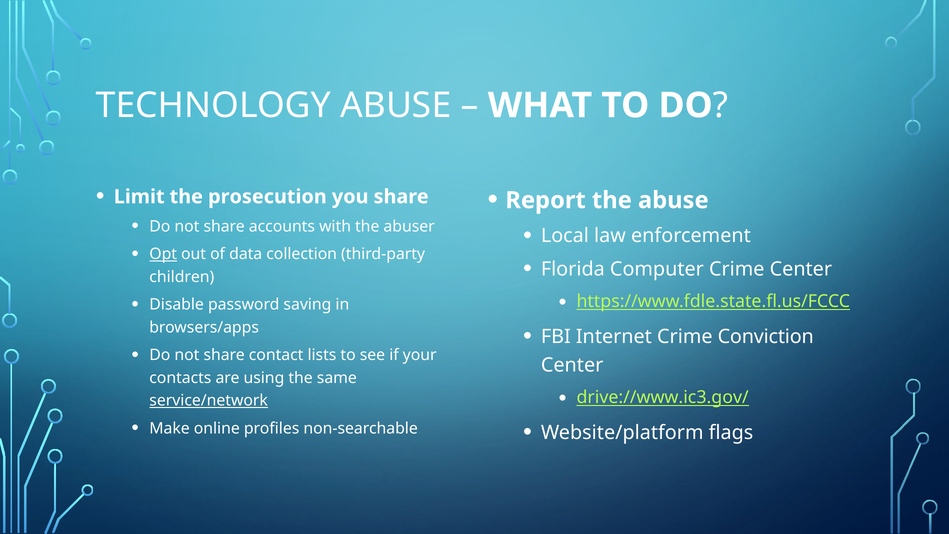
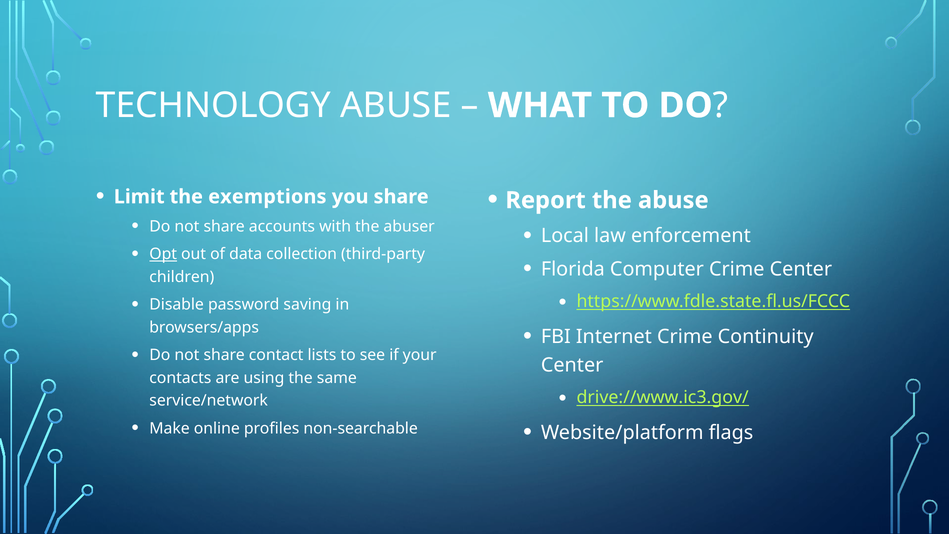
prosecution: prosecution -> exemptions (267, 197)
Conviction: Conviction -> Continuity (766, 337)
service/network underline: present -> none (209, 401)
